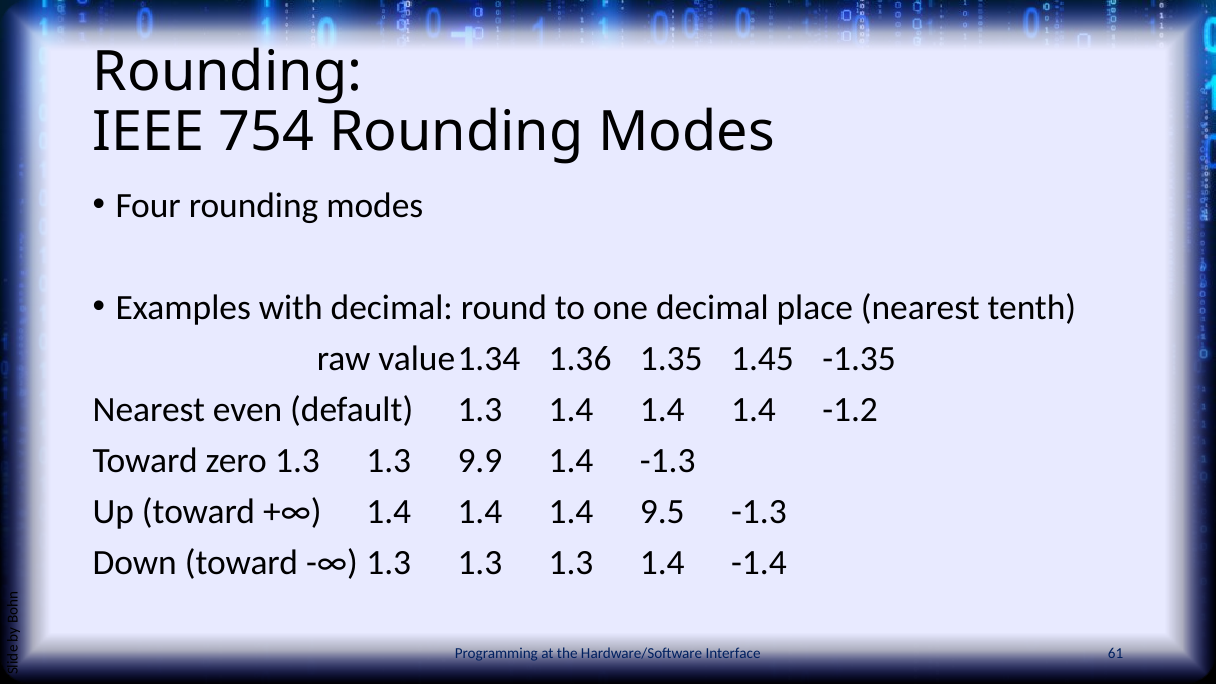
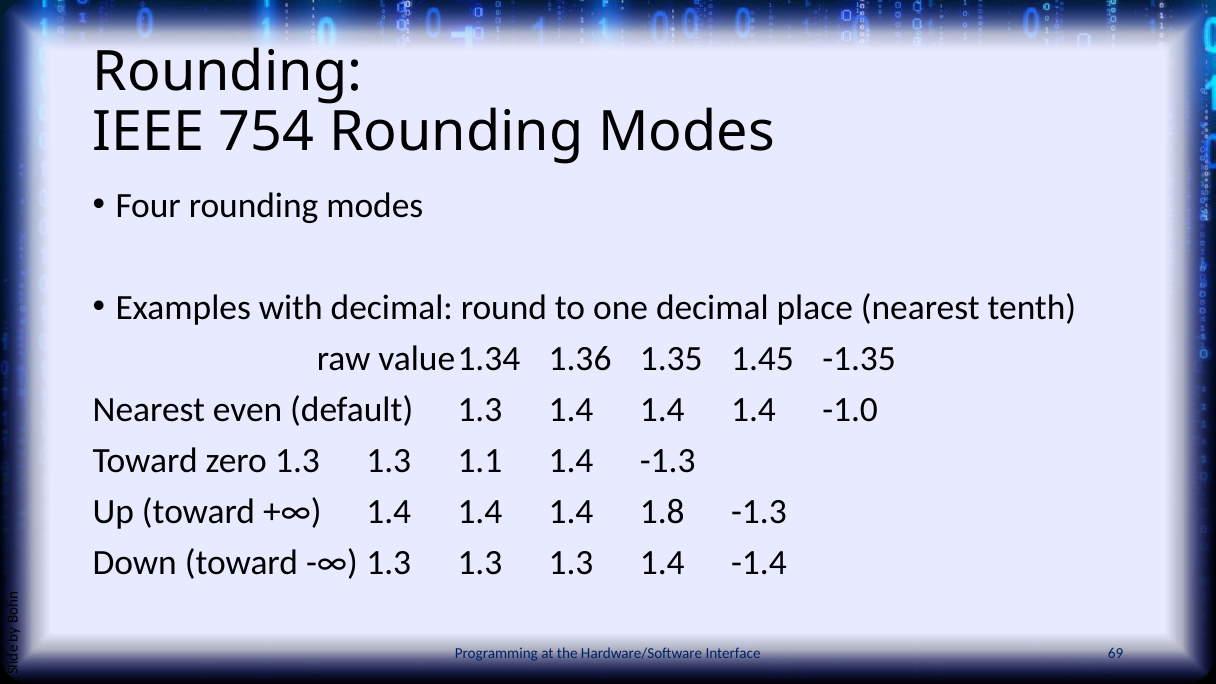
-1.2: -1.2 -> -1.0 (850, 410)
9.9: 9.9 -> 1.1 (480, 461)
9.5: 9.5 -> 1.8 (662, 512)
61: 61 -> 69 (1116, 653)
